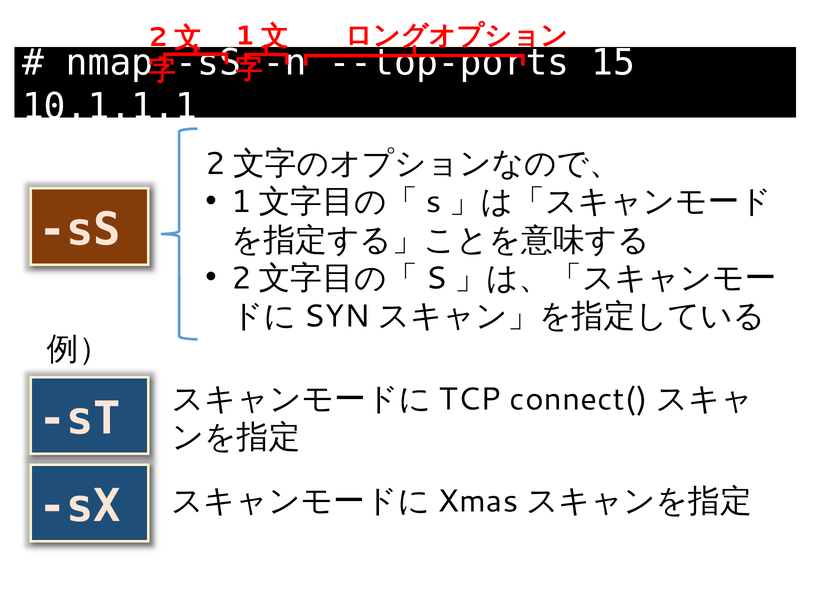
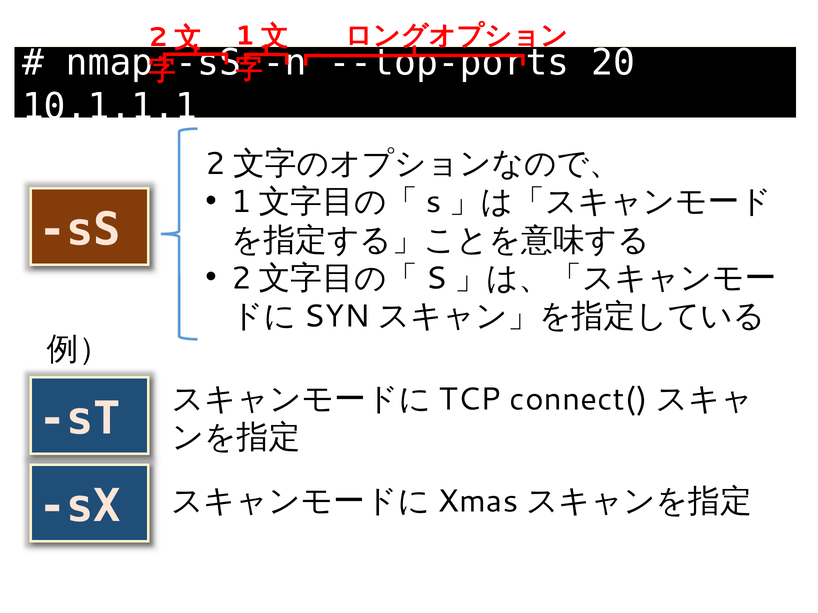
15: 15 -> 20 (613, 63)
